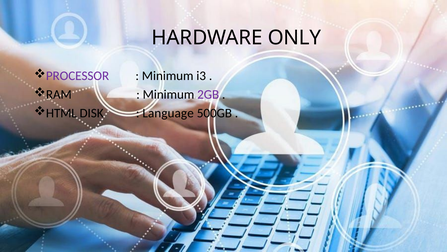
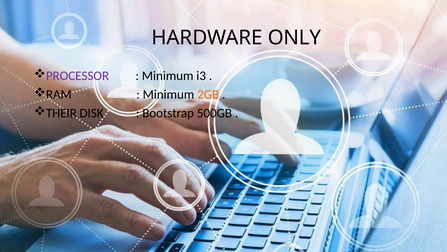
2GB colour: purple -> orange (208, 94)
HTML: HTML -> THEIR (61, 113)
Language: Language -> Bootstrap (168, 113)
